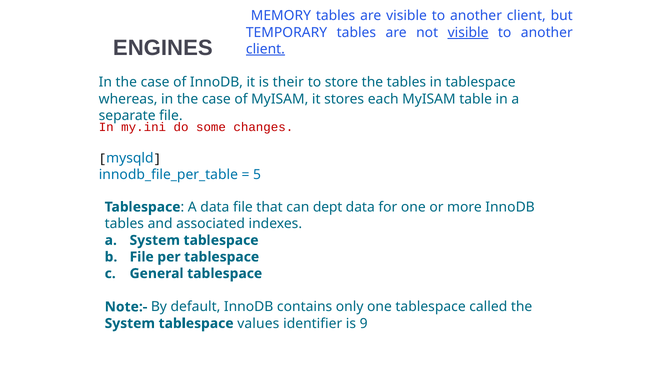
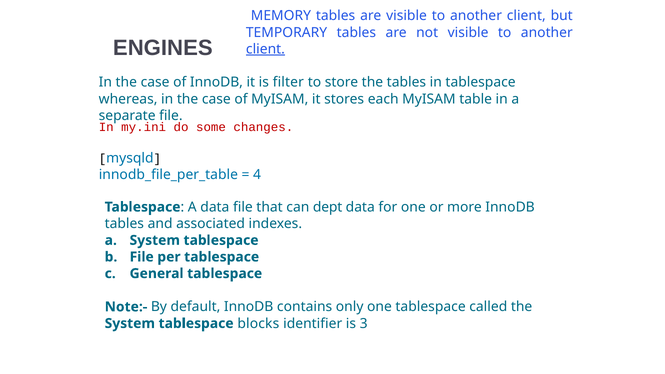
visible underline: present -> none (468, 33)
their: their -> filter (288, 82)
5: 5 -> 4 (257, 175)
values: values -> blocks (258, 323)
9: 9 -> 3 (364, 323)
